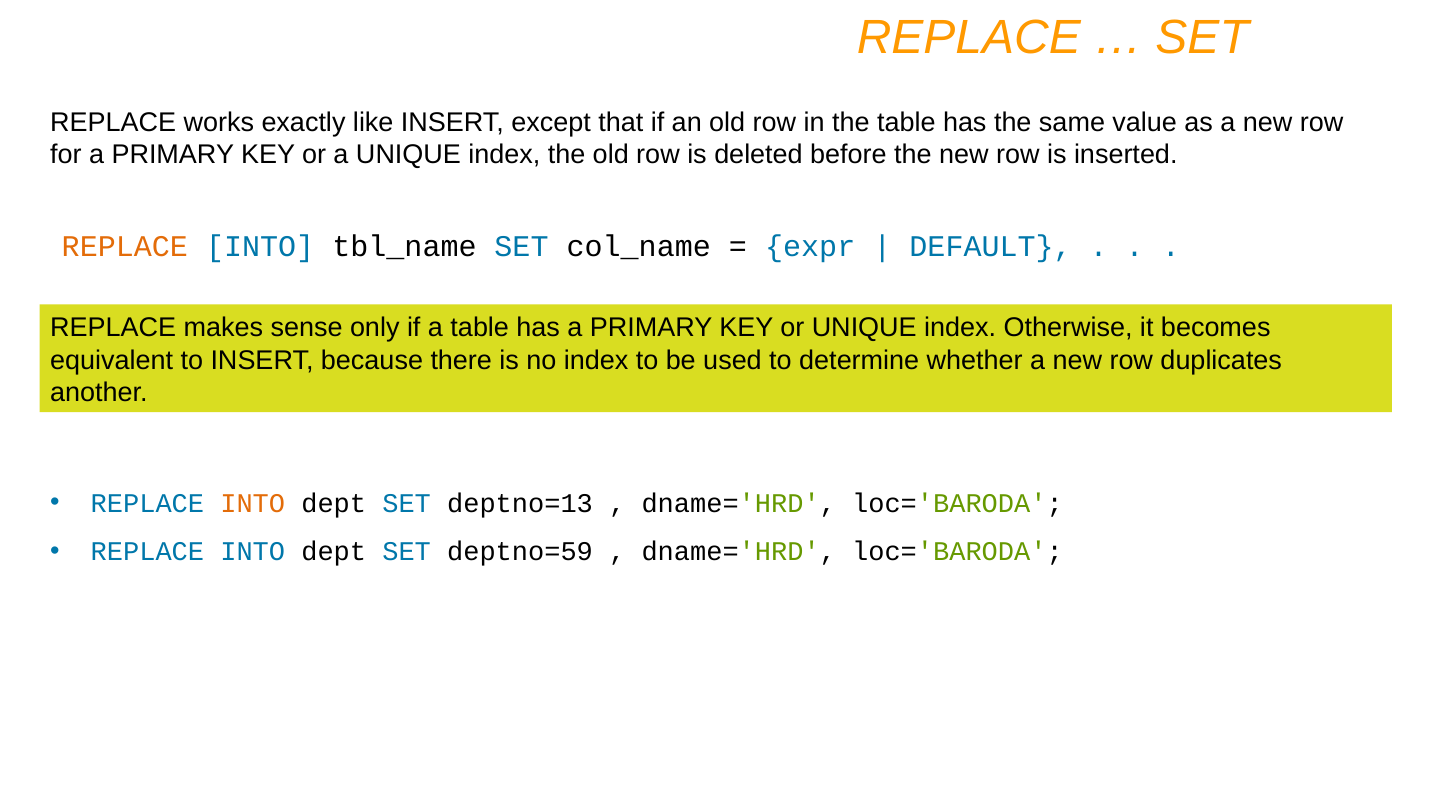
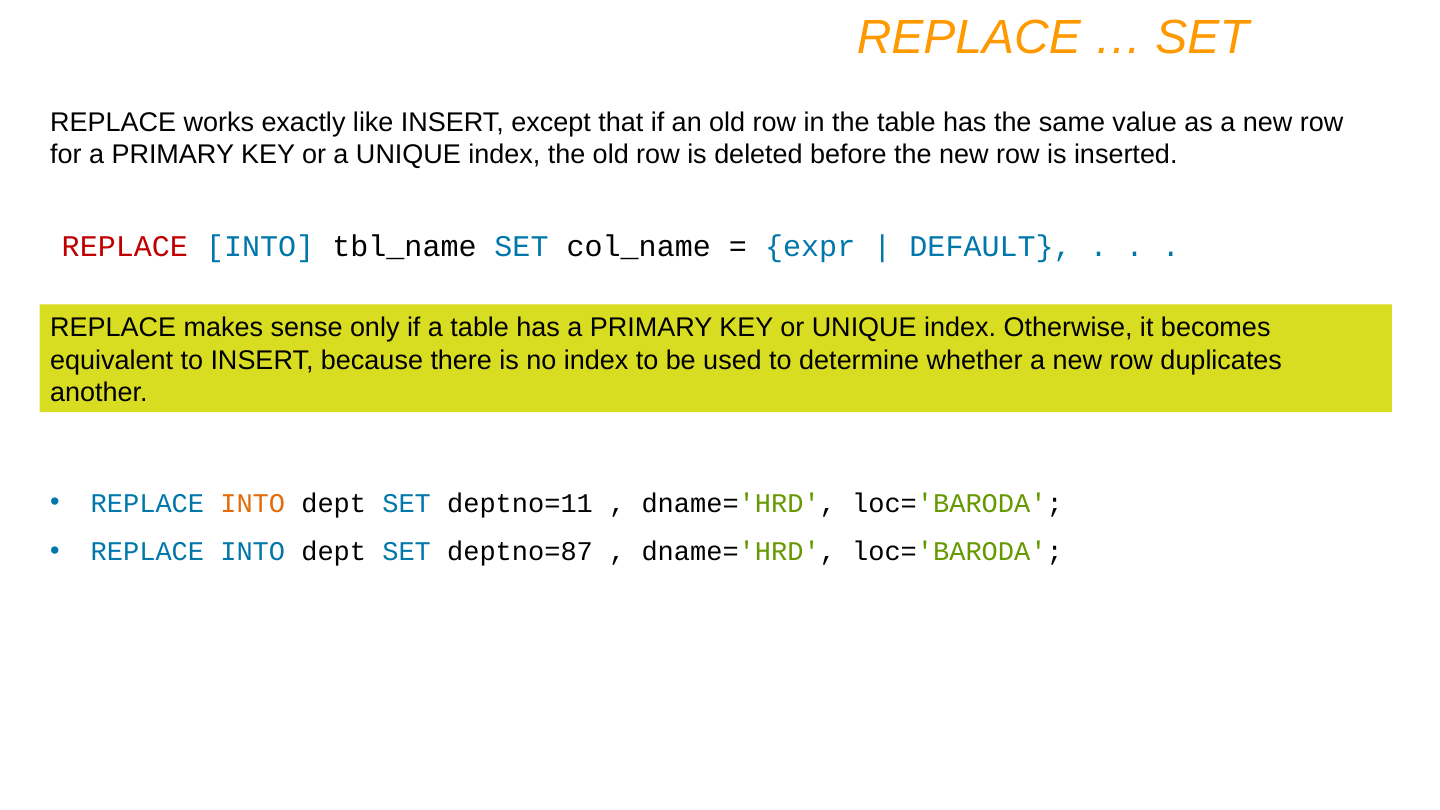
REPLACE colour: orange -> red (125, 246)
deptno=13: deptno=13 -> deptno=11 (520, 503)
deptno=59: deptno=59 -> deptno=87 (520, 552)
